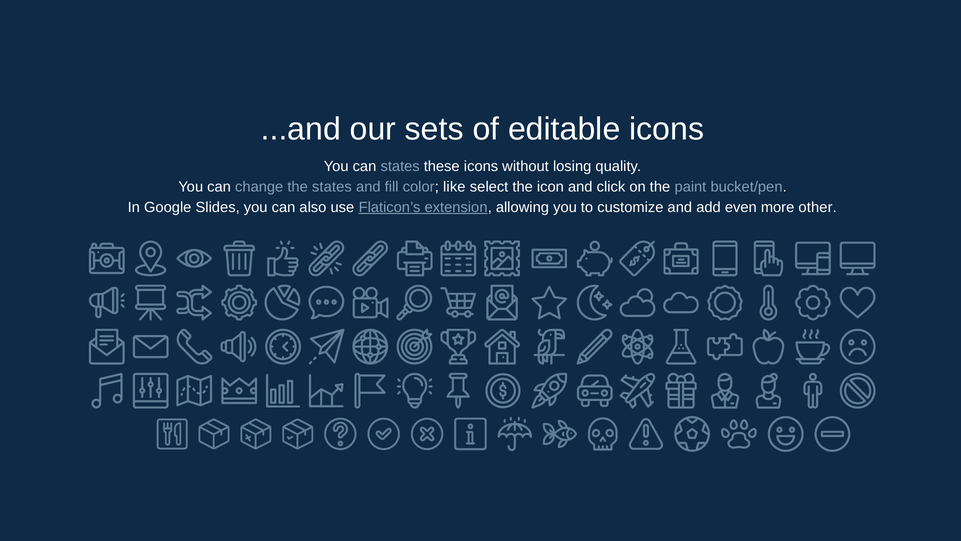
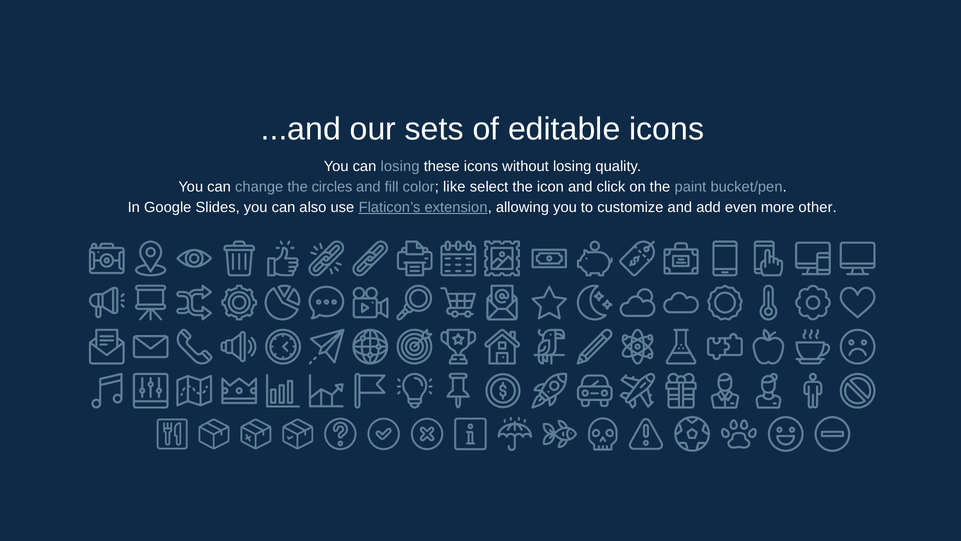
can states: states -> losing (400, 167)
the states: states -> circles (332, 187)
